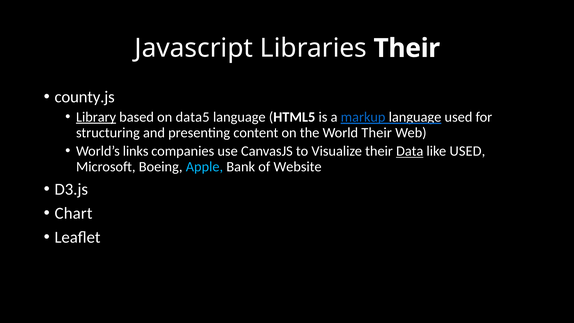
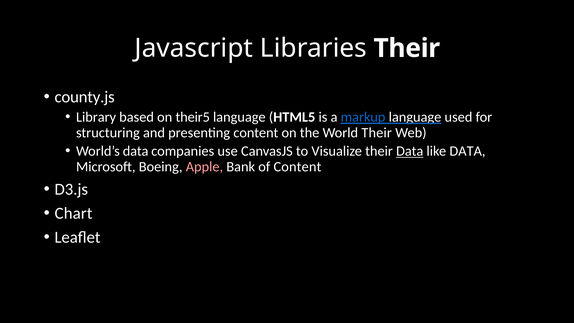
Library underline: present -> none (96, 117)
data5: data5 -> their5 (193, 117)
World’s links: links -> data (136, 151)
like USED: USED -> DATA (467, 151)
Apple colour: light blue -> pink (204, 167)
of Website: Website -> Content (297, 167)
